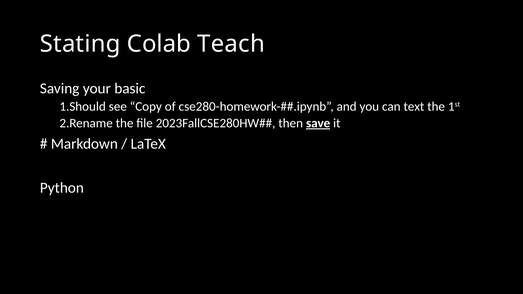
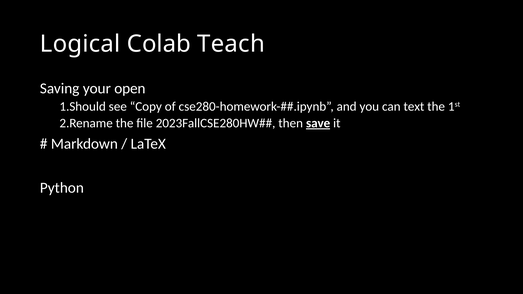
Stating: Stating -> Logical (80, 44)
basic: basic -> open (130, 88)
